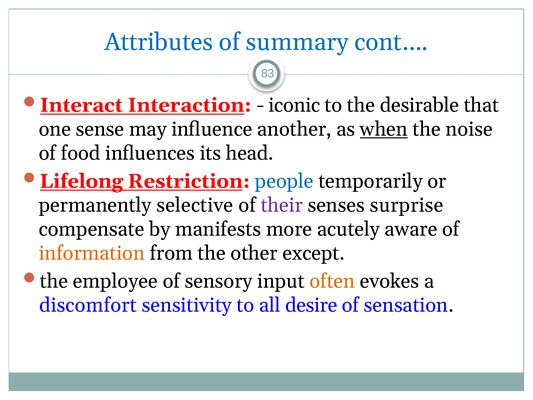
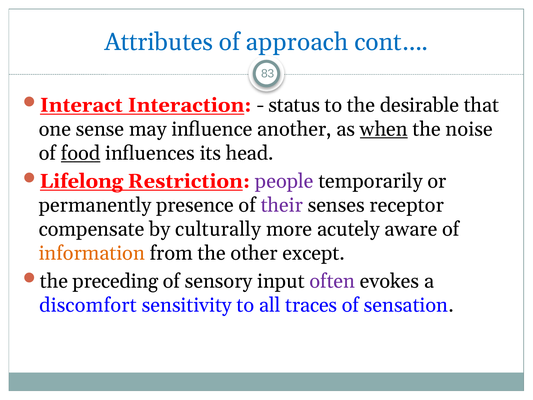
summary: summary -> approach (297, 42)
iconic: iconic -> status (294, 105)
food underline: none -> present (81, 153)
people colour: blue -> purple (284, 181)
selective: selective -> presence (195, 205)
surprise: surprise -> receptor (407, 205)
manifests: manifests -> culturally (218, 229)
employee: employee -> preceding (116, 281)
often colour: orange -> purple (332, 281)
desire: desire -> traces (311, 305)
